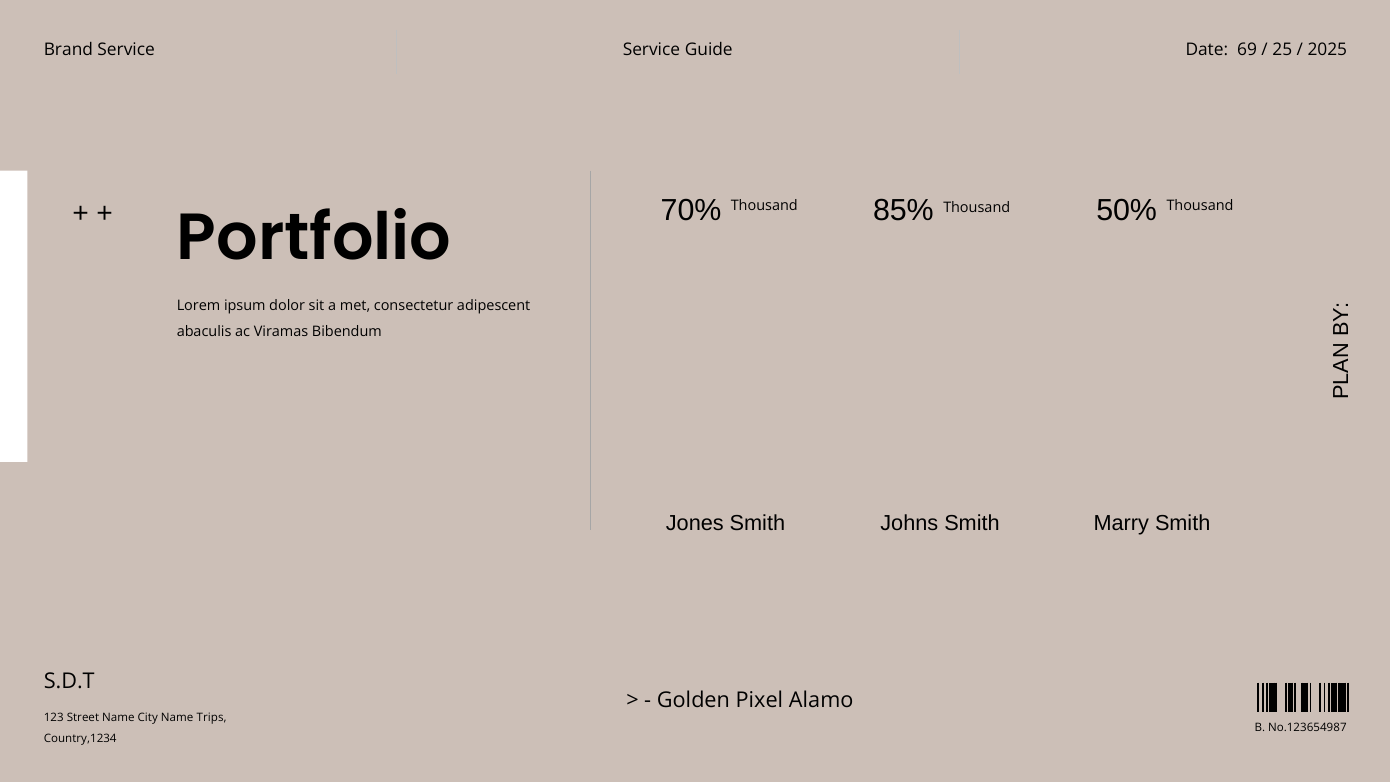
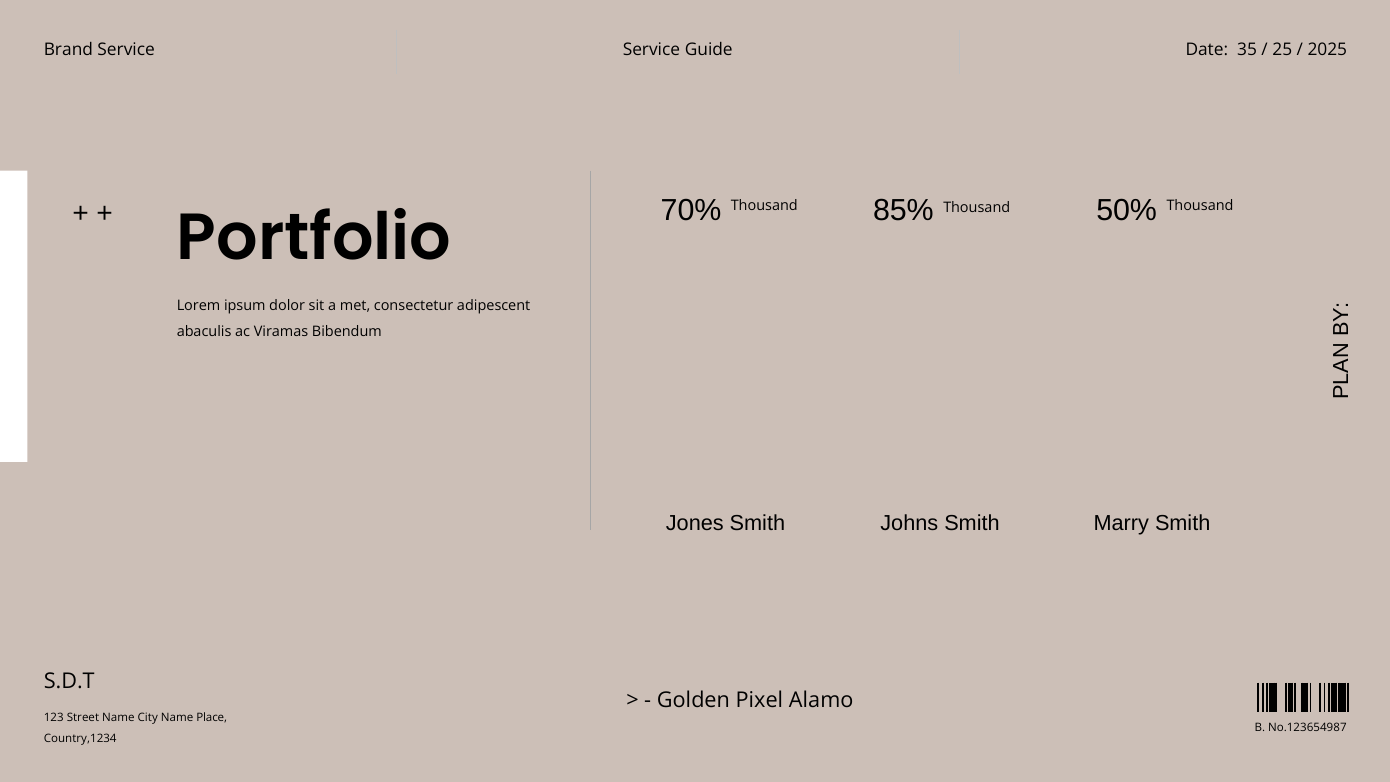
69: 69 -> 35 (1247, 50)
Trips: Trips -> Place (212, 718)
